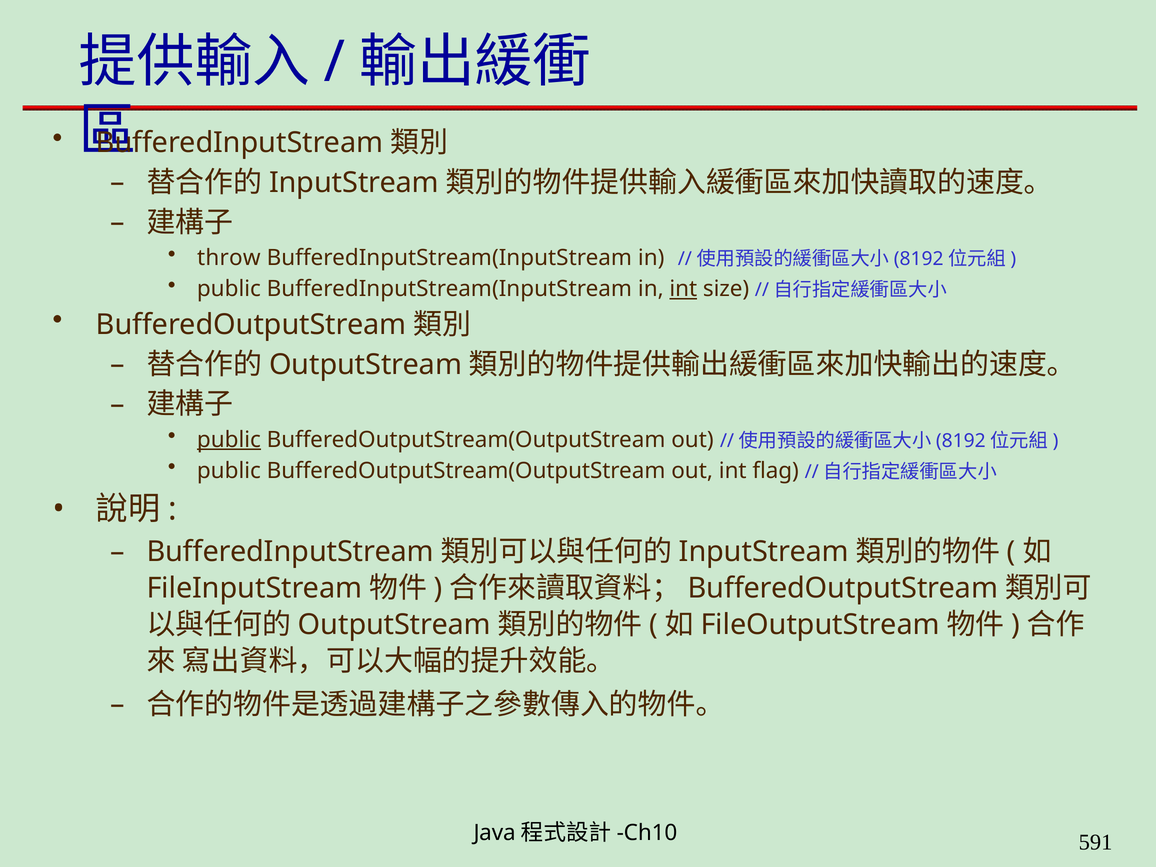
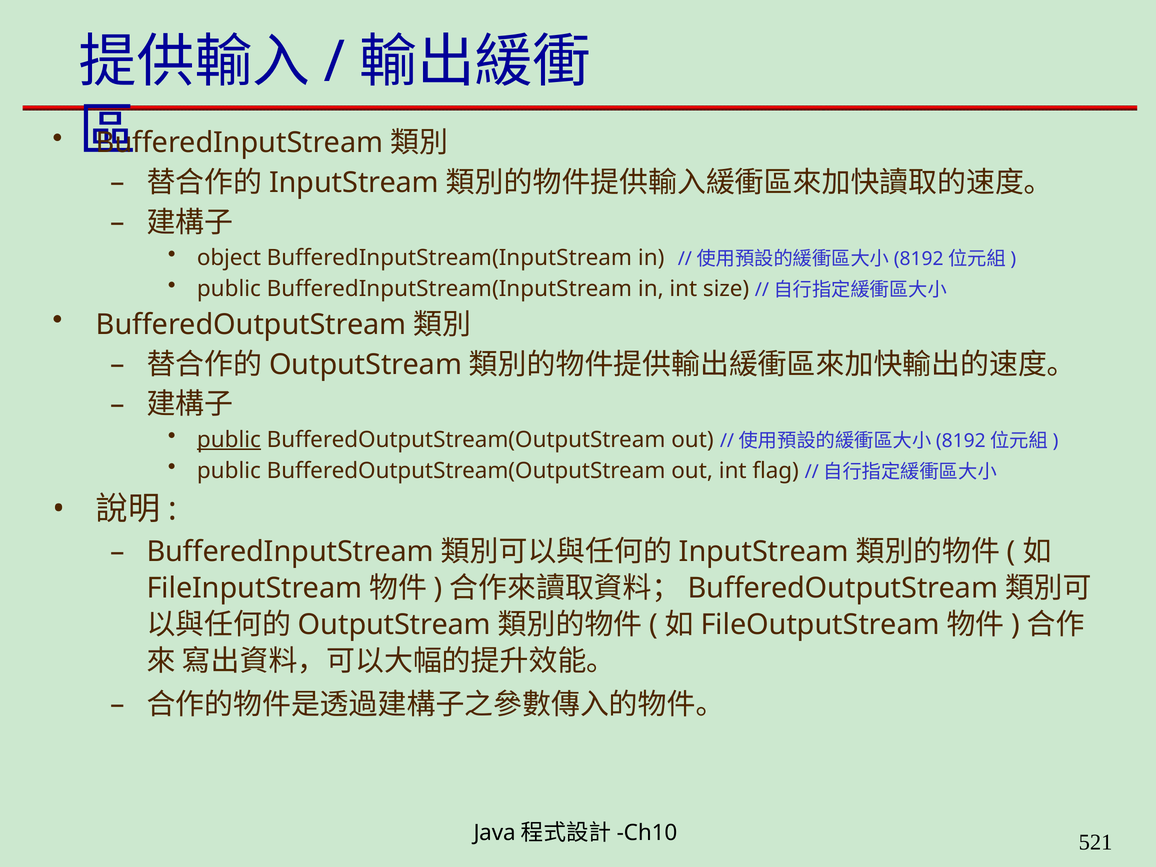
throw: throw -> object (229, 258)
int underline: present -> none (683, 289)
591: 591 -> 521 (1095, 843)
